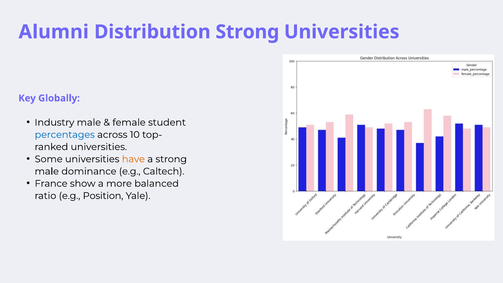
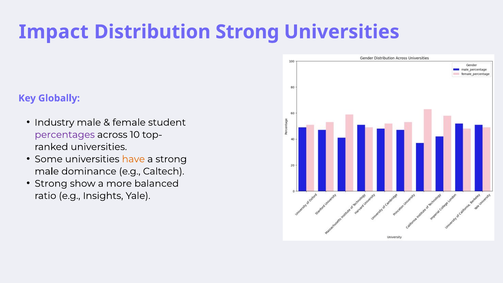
Alumni: Alumni -> Impact (54, 32)
percentages colour: blue -> purple (65, 135)
France: France -> Strong (51, 184)
Position: Position -> Insights (103, 196)
